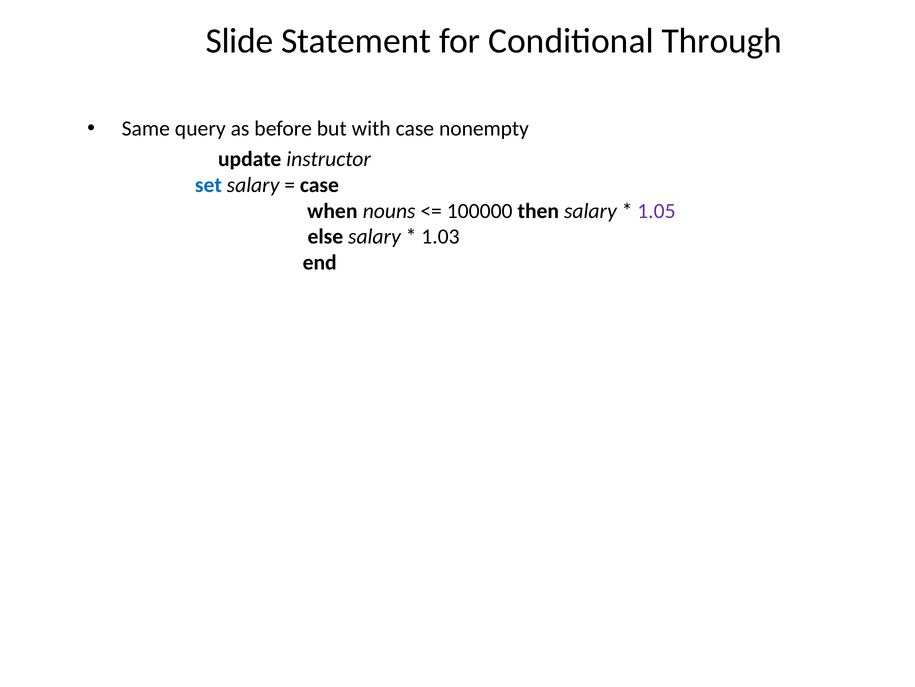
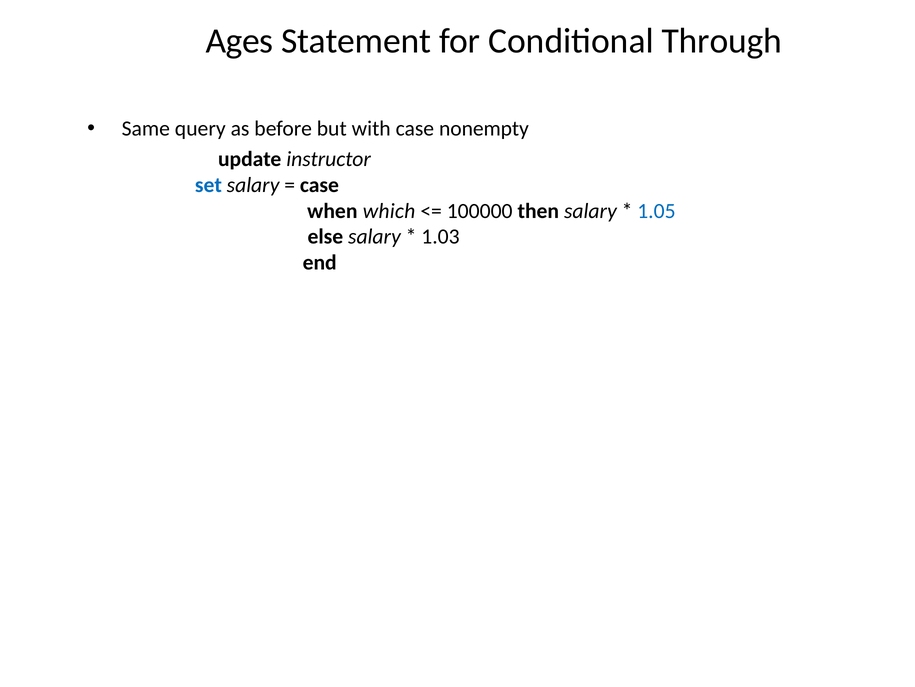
Slide: Slide -> Ages (239, 41)
nouns: nouns -> which (389, 211)
1.05 colour: purple -> blue (656, 211)
